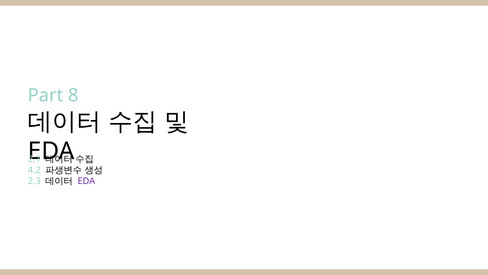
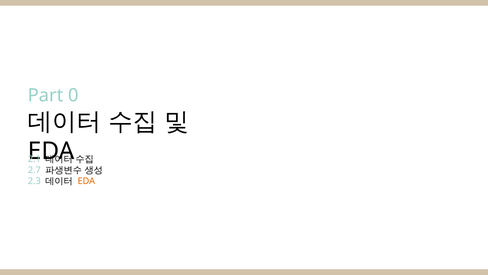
8: 8 -> 0 (73, 95)
4.2: 4.2 -> 2.7 (34, 170)
EDA colour: purple -> orange (86, 181)
